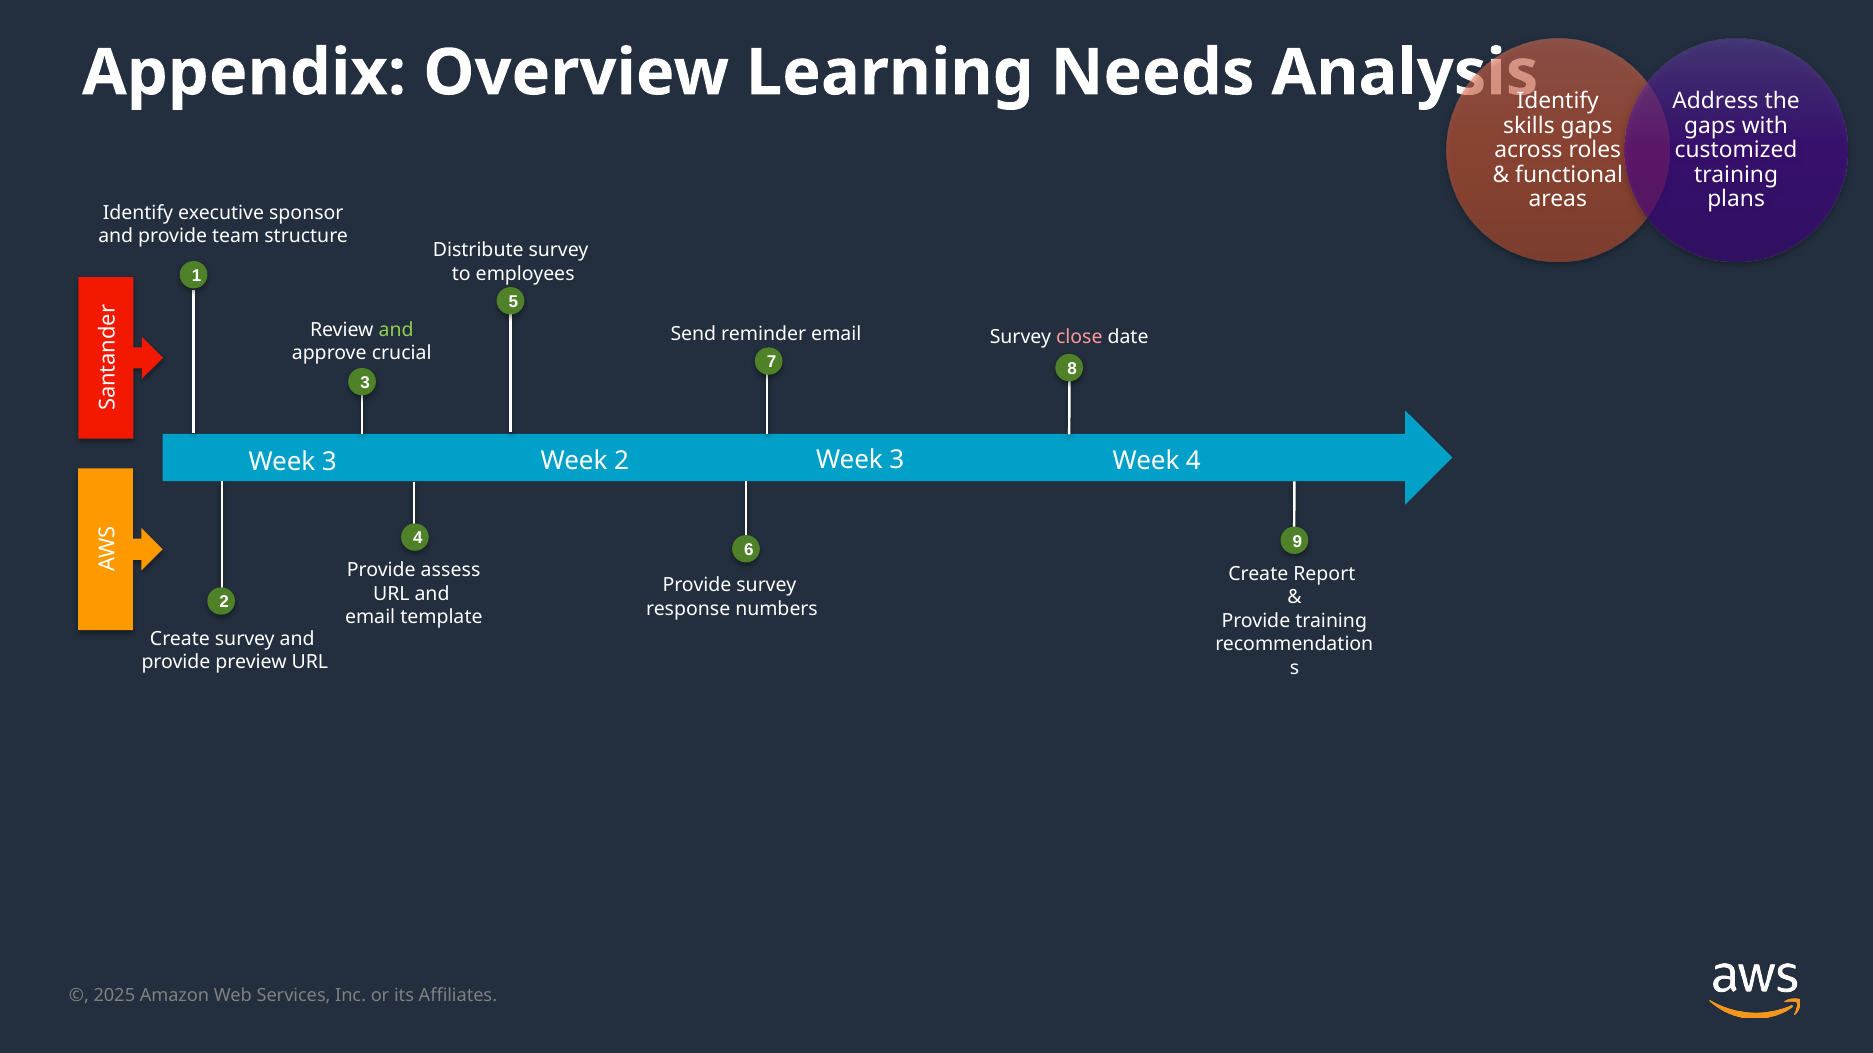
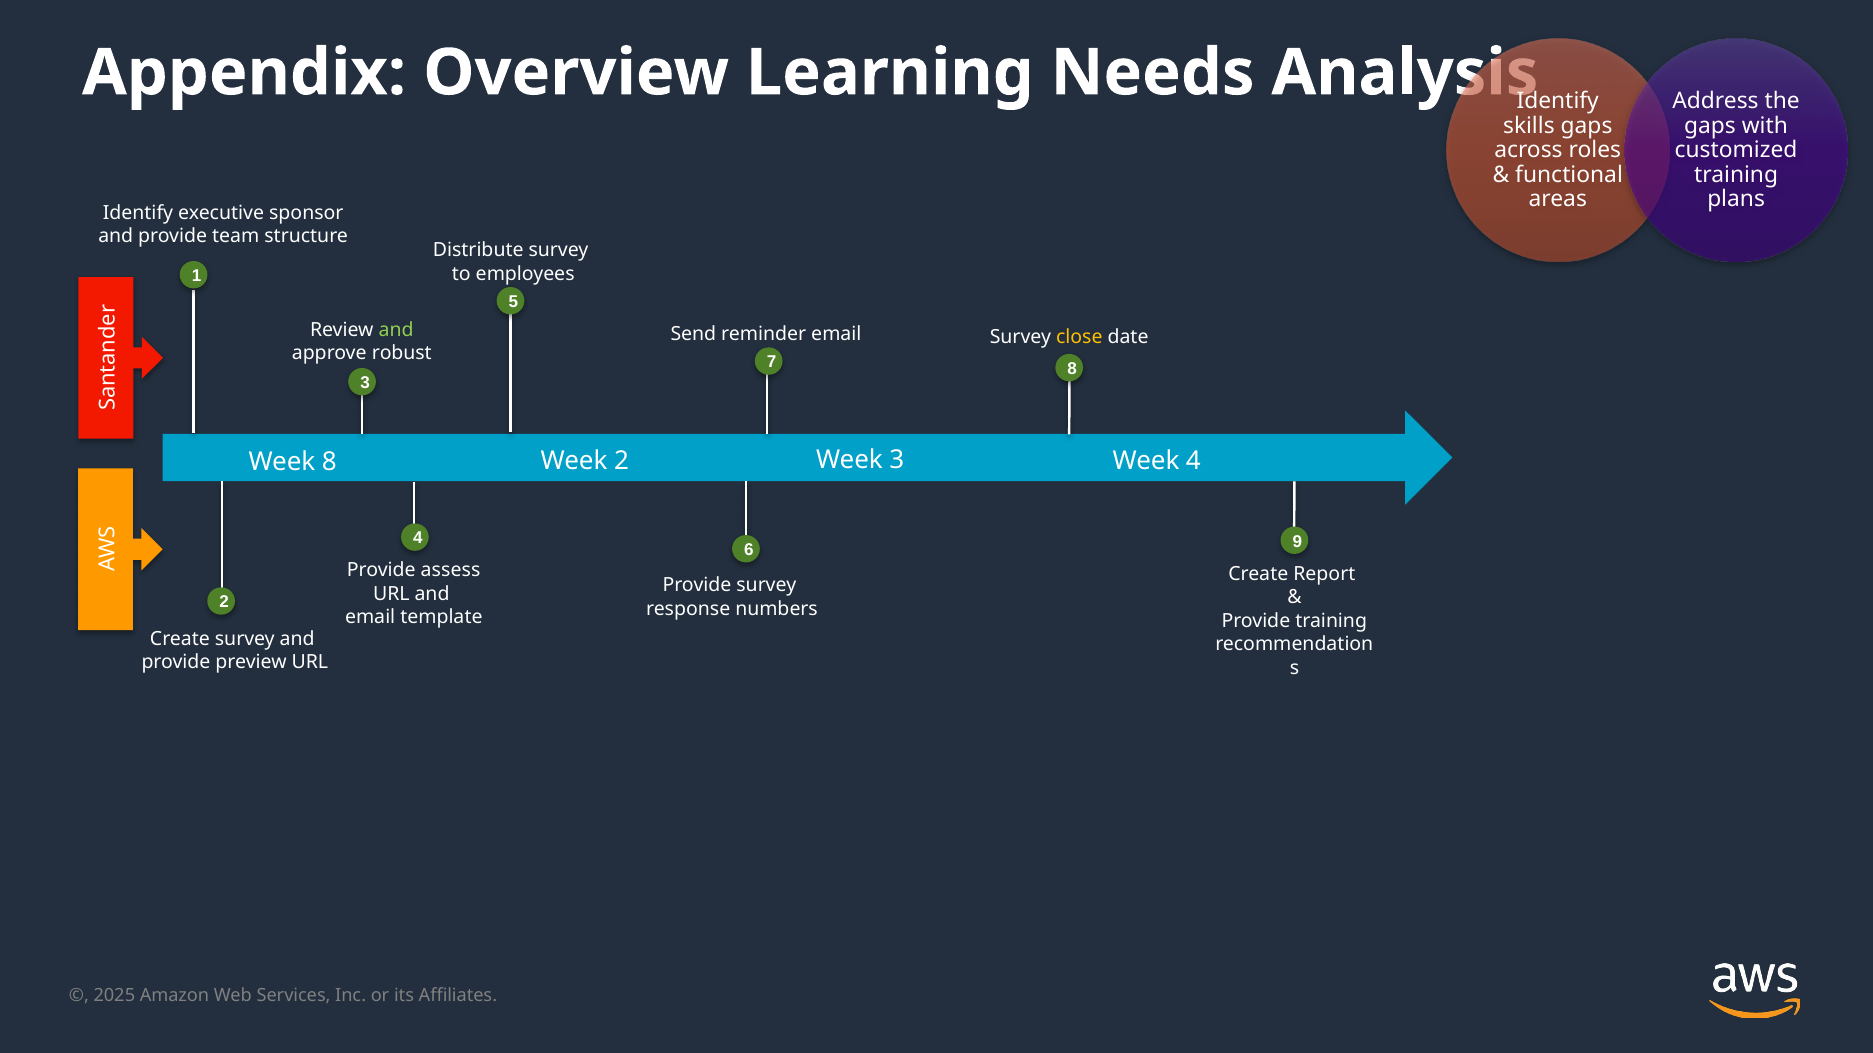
close colour: pink -> yellow (1079, 337)
crucial: crucial -> robust (402, 354)
3: 3 -> 8 (329, 462)
